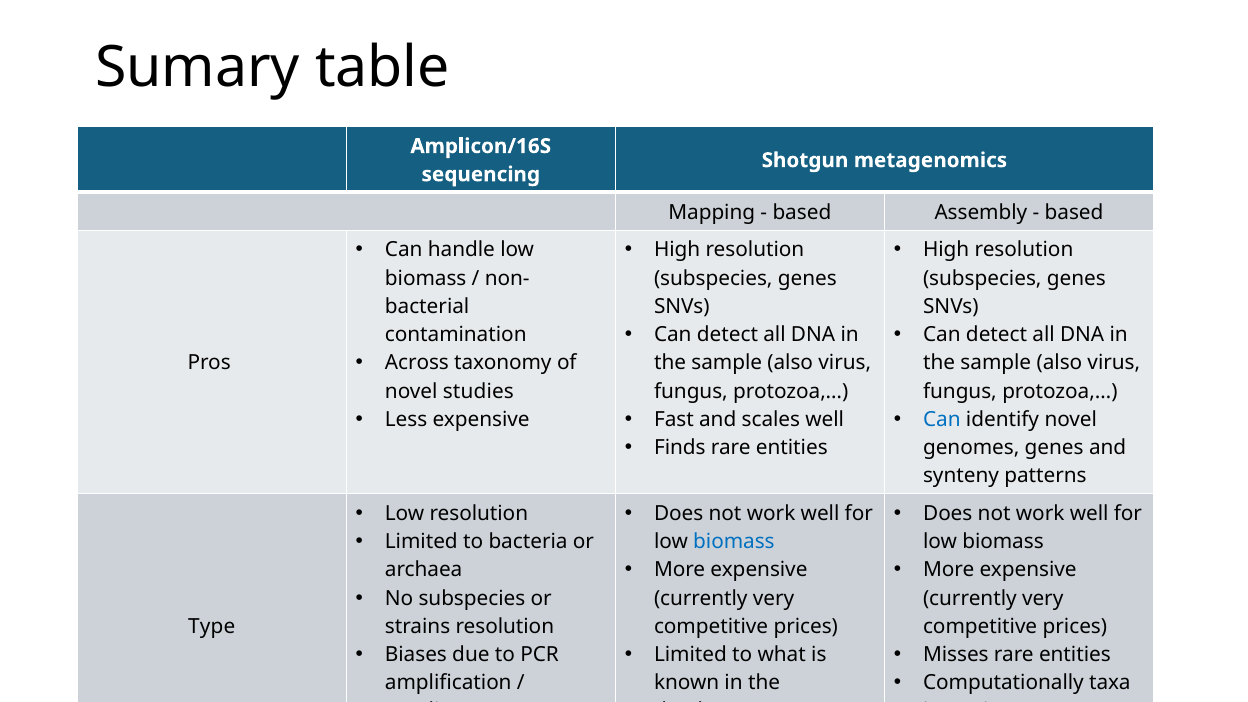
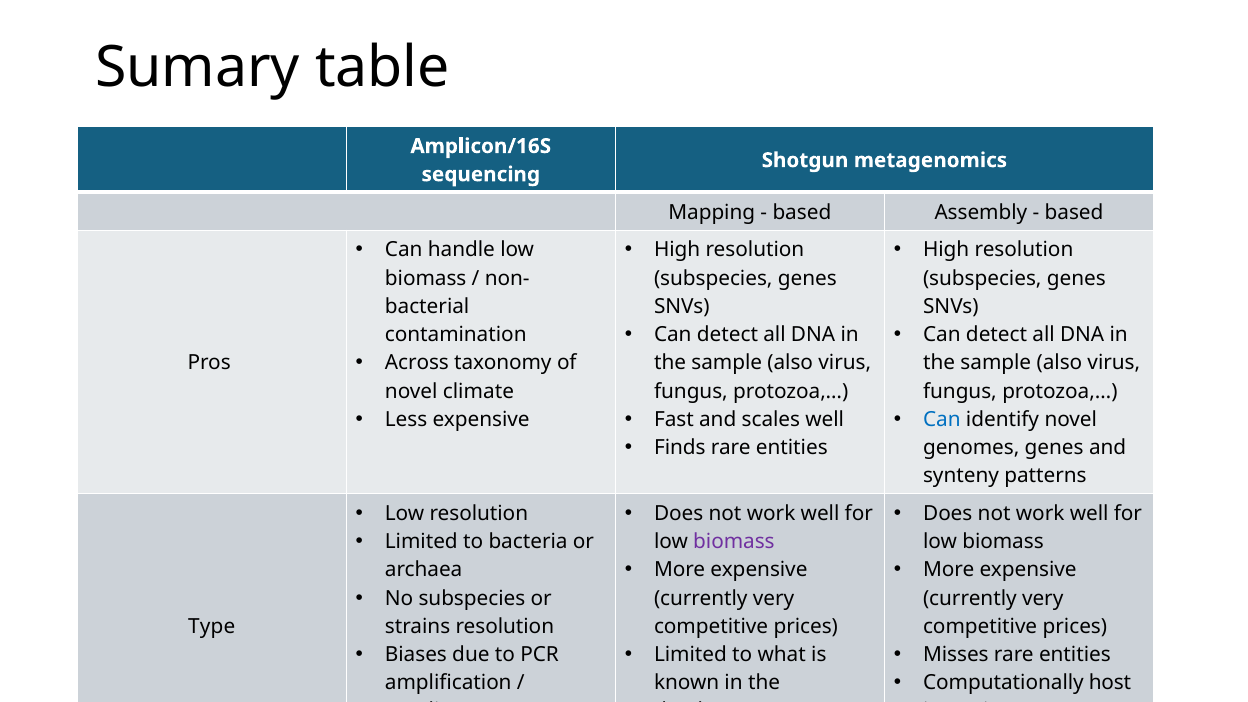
studies: studies -> climate (478, 391)
biomass colour: blue -> purple (734, 542)
taxa: taxa -> host (1110, 683)
